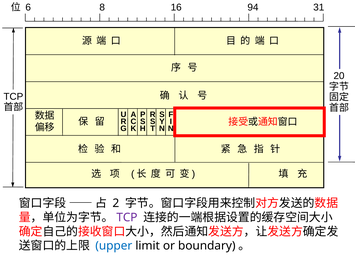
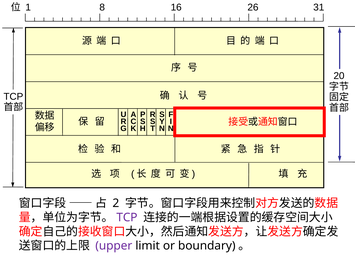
6: 6 -> 1 (28, 7)
94: 94 -> 26 (253, 7)
upper colour: blue -> purple (114, 246)
